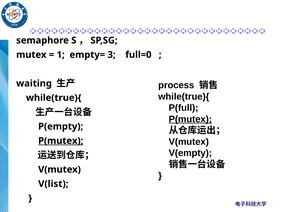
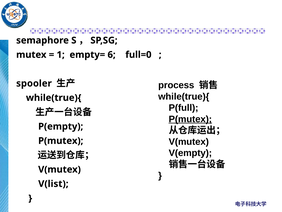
3: 3 -> 6 (112, 55)
waiting: waiting -> spooler (34, 83)
P(mutex underline: present -> none (61, 140)
